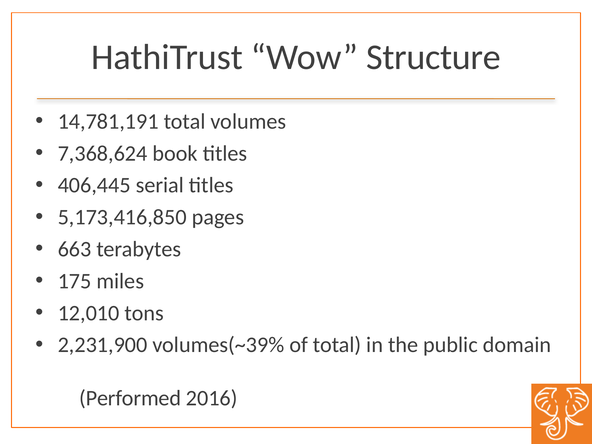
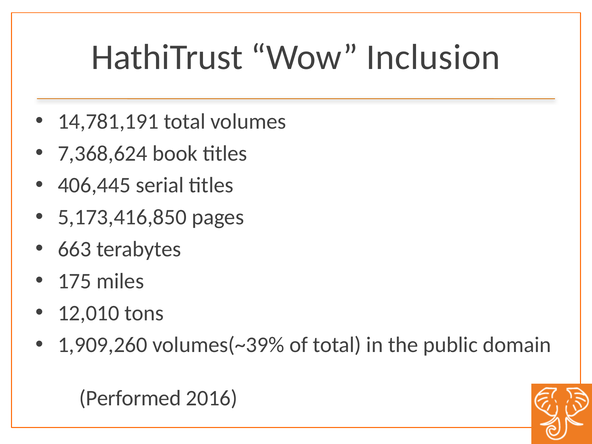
Structure: Structure -> Inclusion (433, 57)
2,231,900: 2,231,900 -> 1,909,260 (103, 345)
